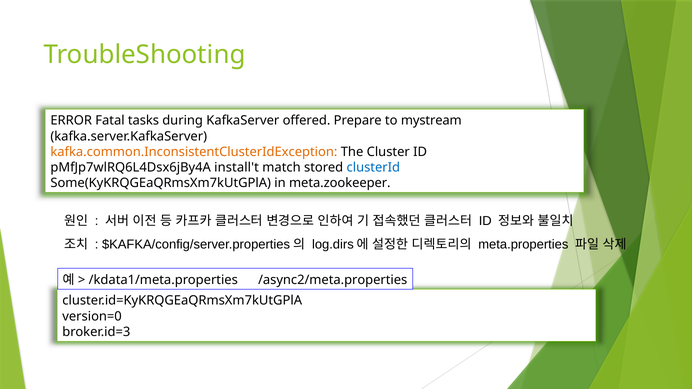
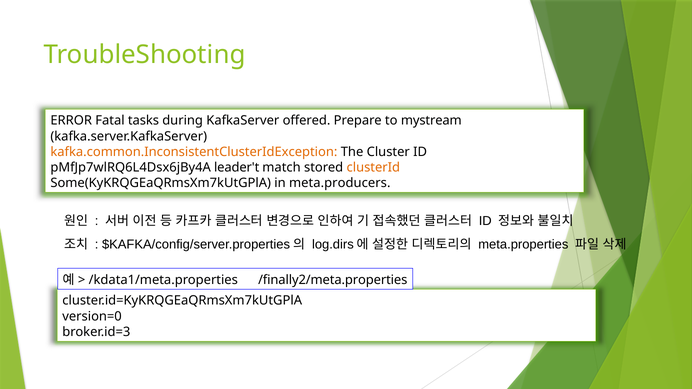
install't: install't -> leader't (237, 167)
clusterId colour: blue -> orange (373, 167)
meta.zookeeper: meta.zookeeper -> meta.producers (340, 183)
/async2/meta.properties: /async2/meta.properties -> /finally2/meta.properties (333, 280)
